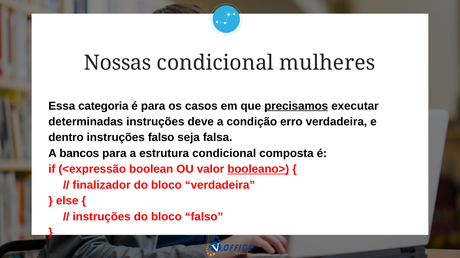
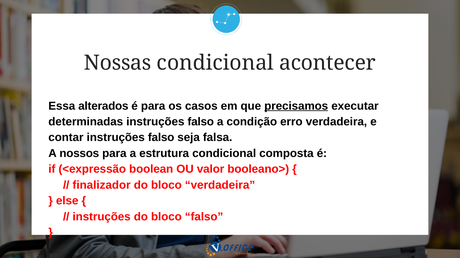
mulheres: mulheres -> acontecer (327, 63)
categoria: categoria -> alterados (103, 106)
determinadas instruções deve: deve -> falso (201, 122)
dentro: dentro -> contar (66, 138)
bancos: bancos -> nossos (79, 154)
booleano> underline: present -> none (258, 170)
